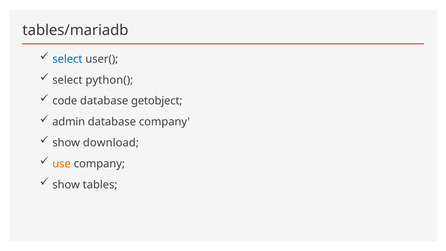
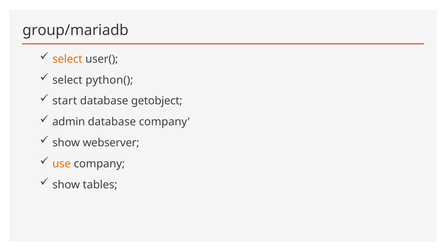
tables/mariadb: tables/mariadb -> group/mariadb (75, 30)
select colour: blue -> orange (67, 59)
code: code -> start (65, 101)
download: download -> webserver (111, 143)
